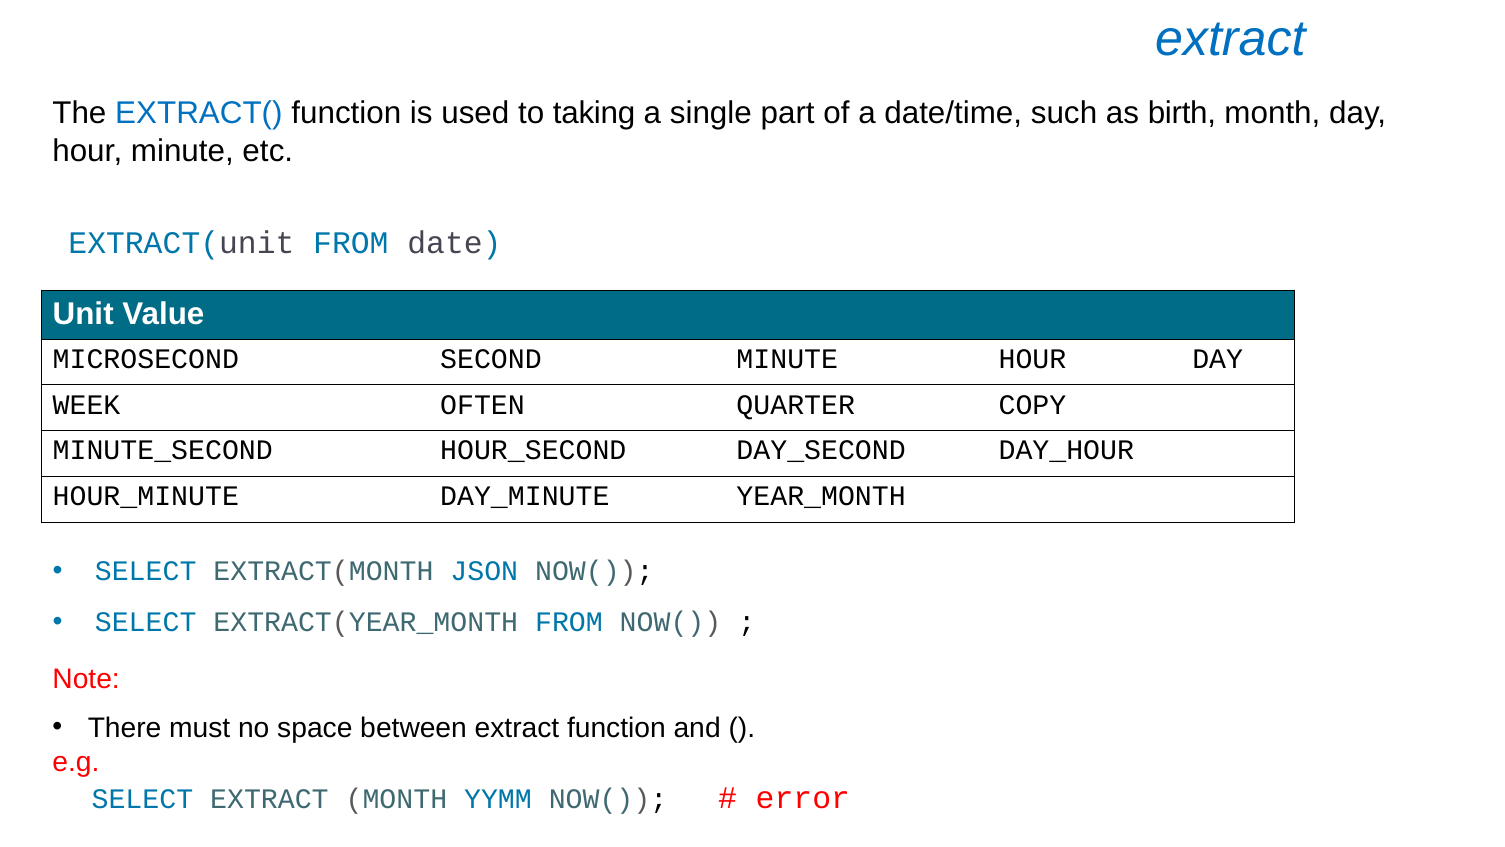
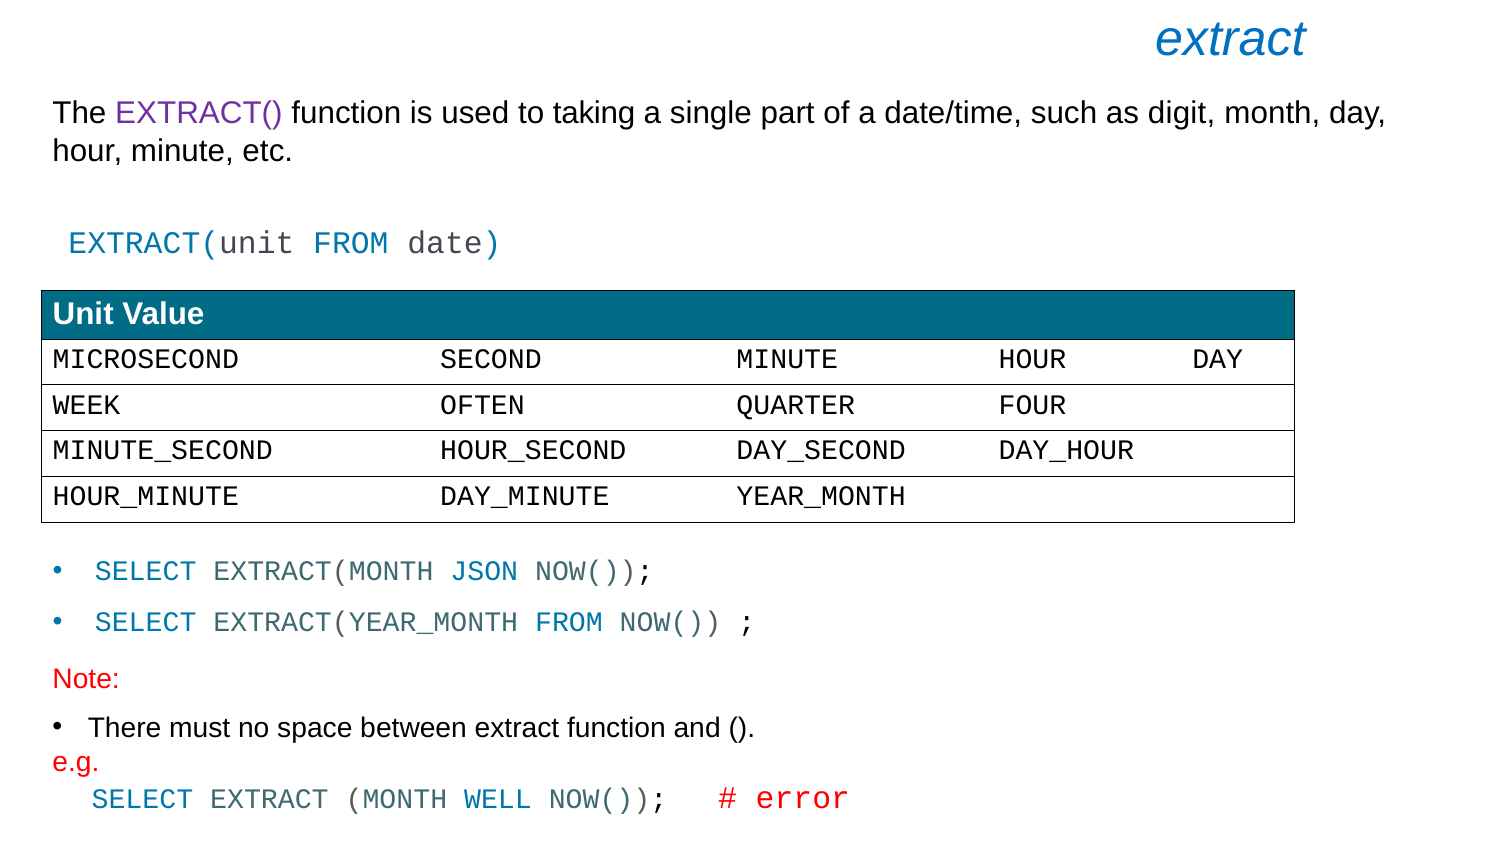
EXTRACT( colour: blue -> purple (199, 113)
birth: birth -> digit (1182, 113)
COPY: COPY -> FOUR (1032, 405)
YYMM: YYMM -> WELL (498, 799)
